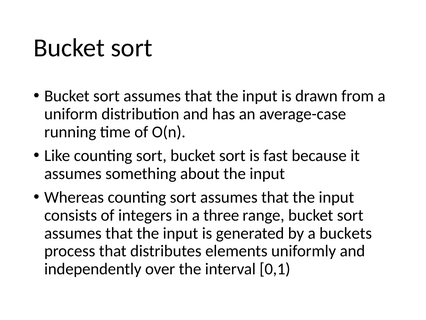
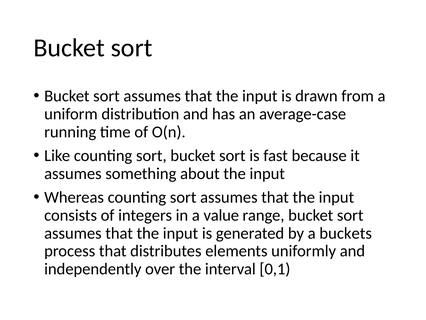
three: three -> value (221, 215)
